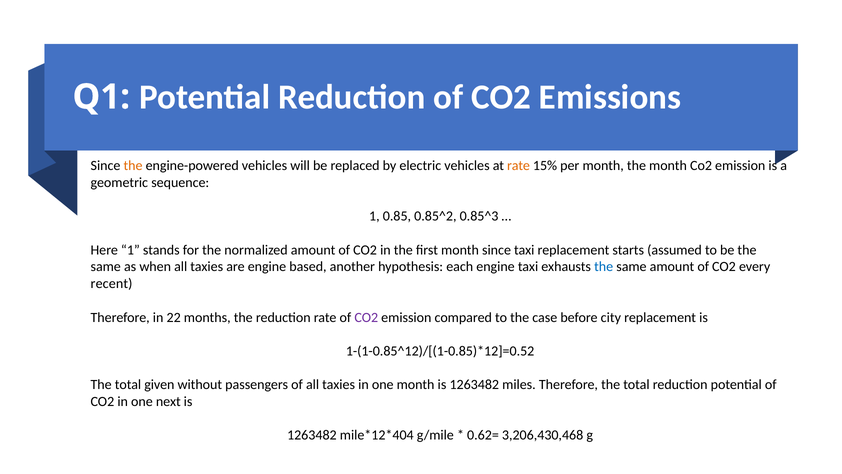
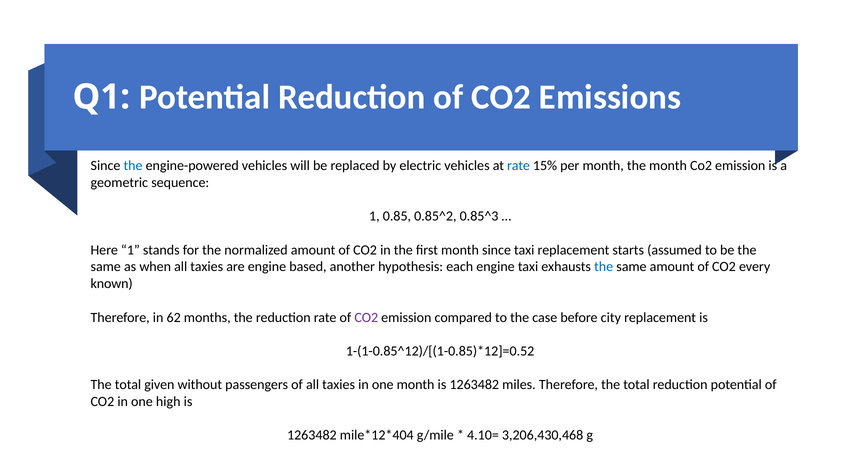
the colour: orange -> blue (133, 166)
rate colour: orange -> blue (519, 166)
recent: recent -> known (112, 283)
22: 22 -> 62 (174, 317)
next: next -> high (168, 401)
0.62=: 0.62= -> 4.10= (483, 435)
